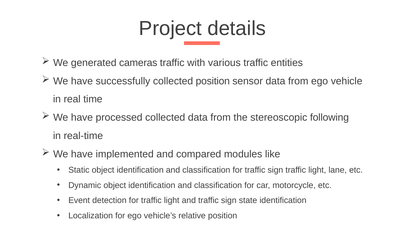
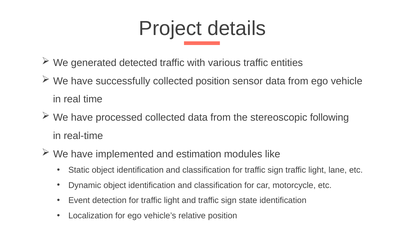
cameras: cameras -> detected (138, 63)
compared: compared -> estimation (199, 154)
